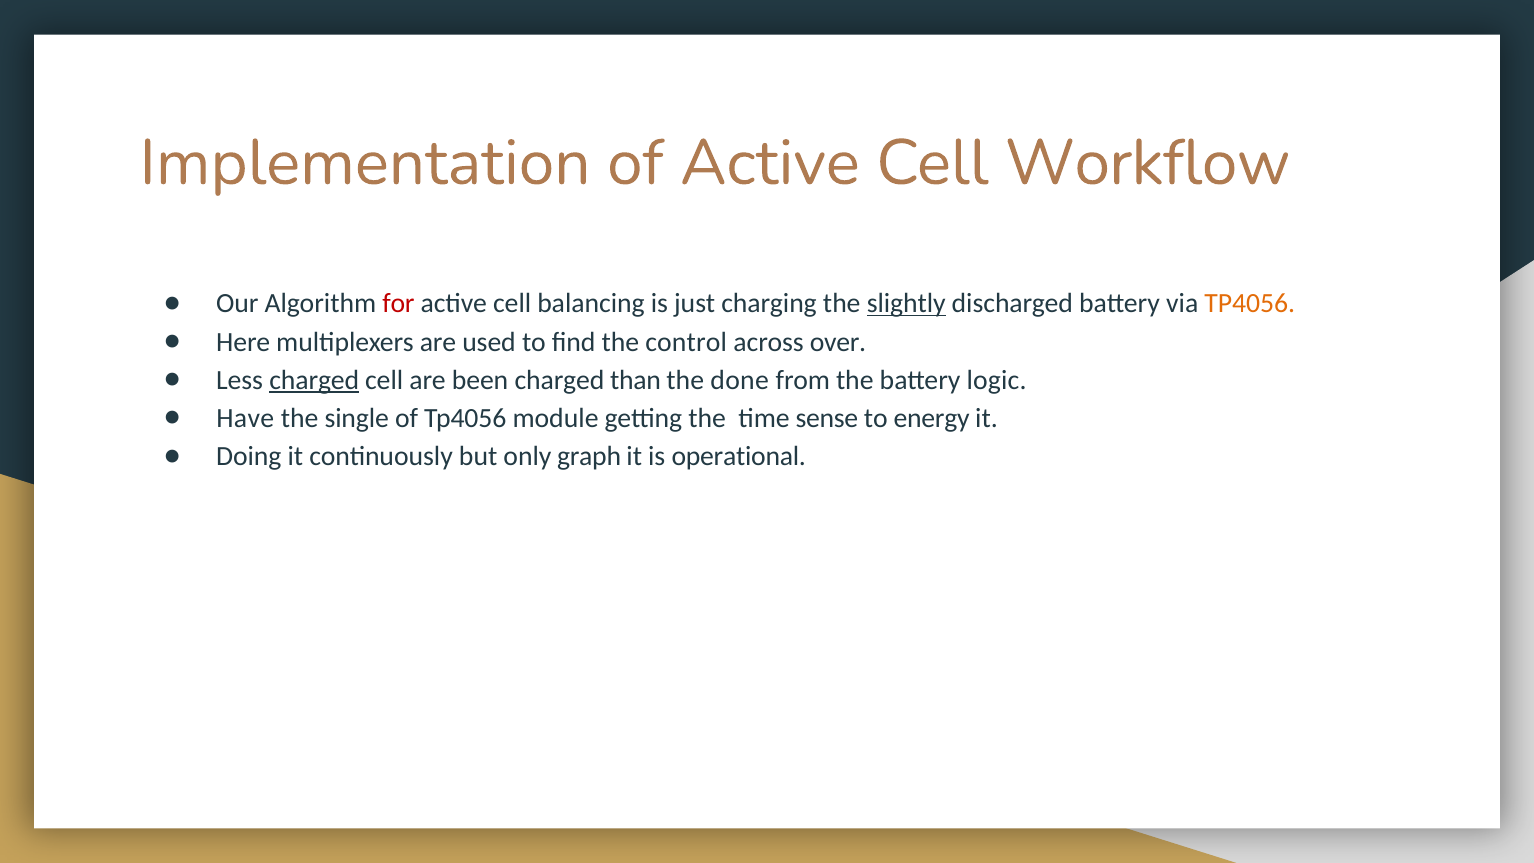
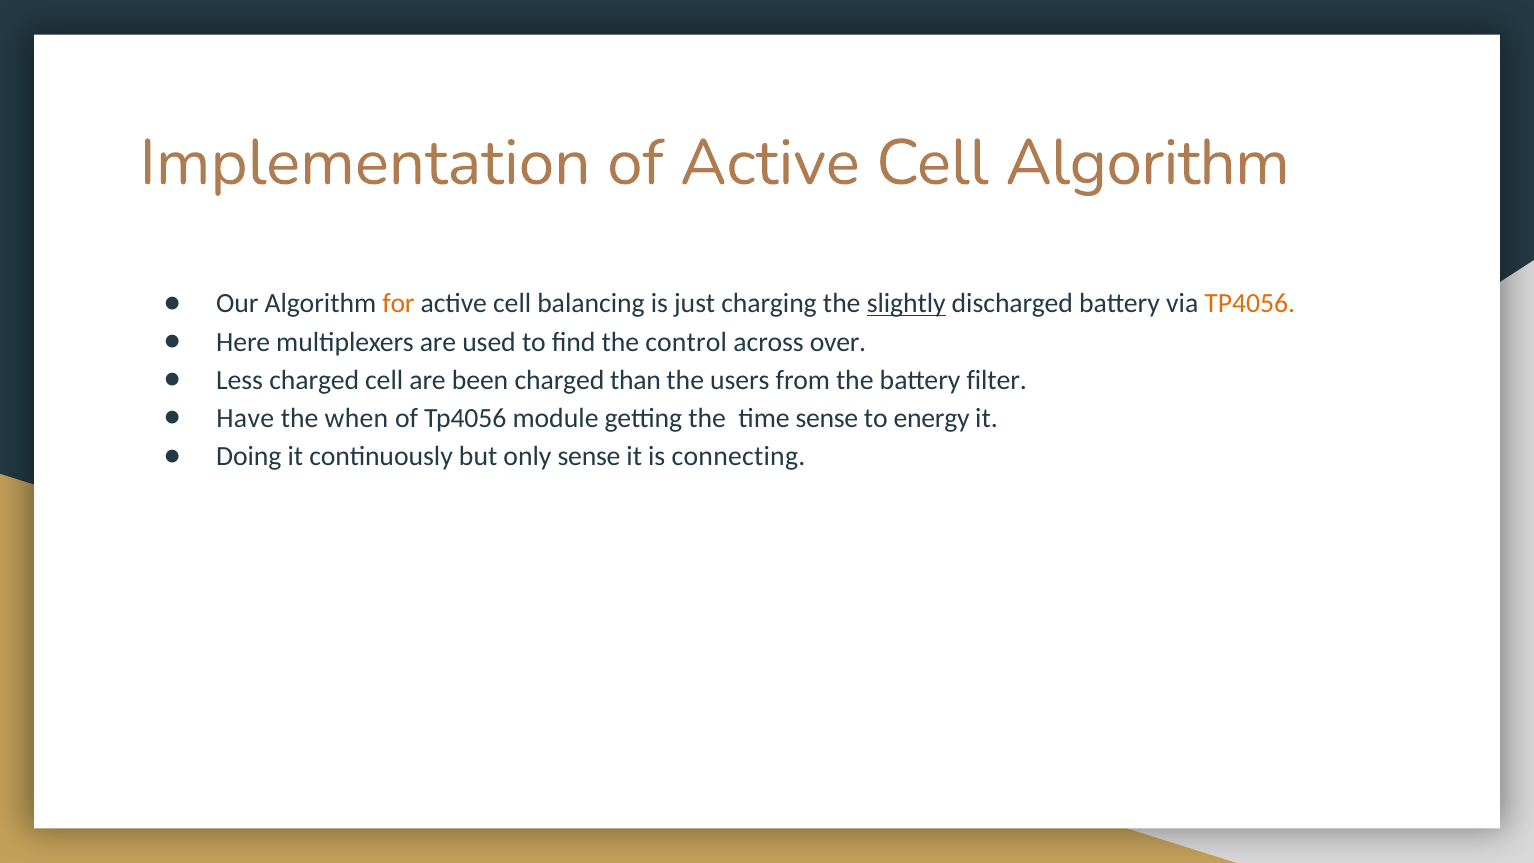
Cell Workflow: Workflow -> Algorithm (1148, 163)
for colour: red -> orange (398, 304)
charged underline: present -> none (314, 380)
done: done -> users (740, 380)
logic: logic -> filter (997, 380)
single: single -> when (356, 418)
only graph: graph -> sense (589, 457)
operational: operational -> connecting (738, 457)
